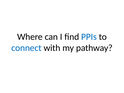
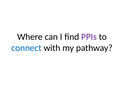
PPIs colour: blue -> purple (89, 37)
